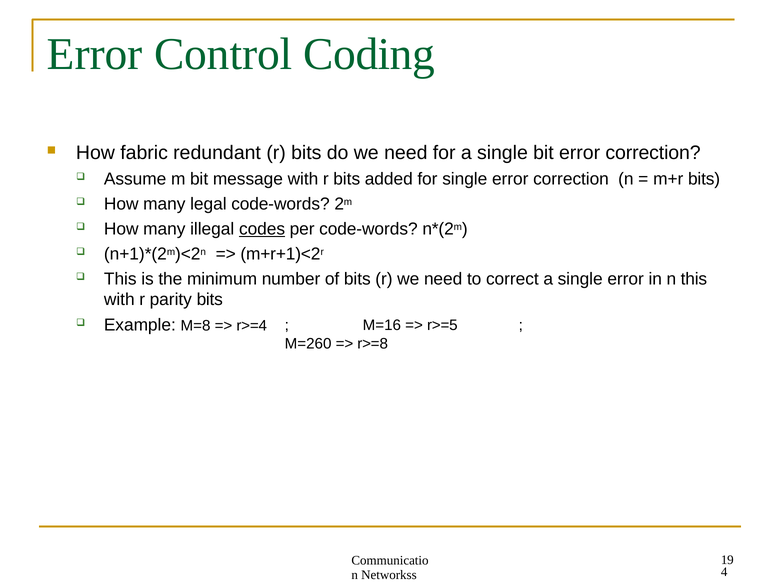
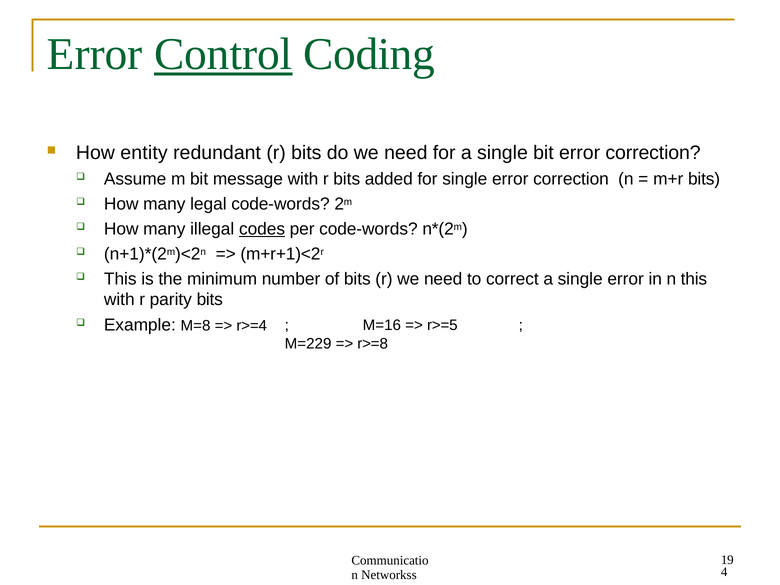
Control underline: none -> present (223, 54)
fabric: fabric -> entity (144, 153)
M=260: M=260 -> M=229 (308, 344)
